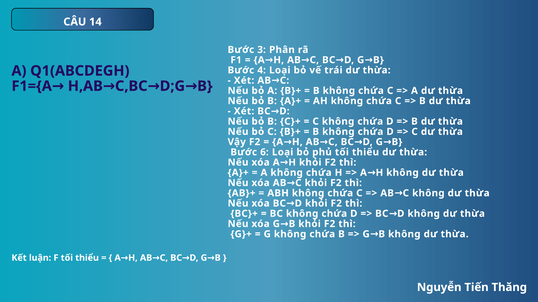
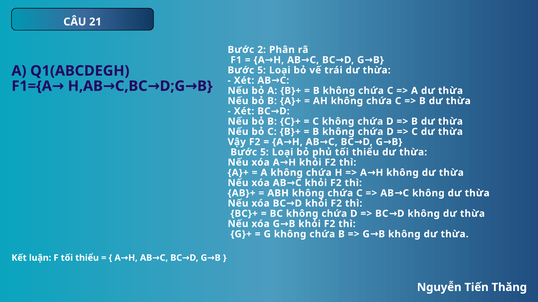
14: 14 -> 21 (95, 22)
3: 3 -> 2 (262, 50)
4: 4 -> 5 (262, 70)
6: 6 -> 5 (264, 152)
